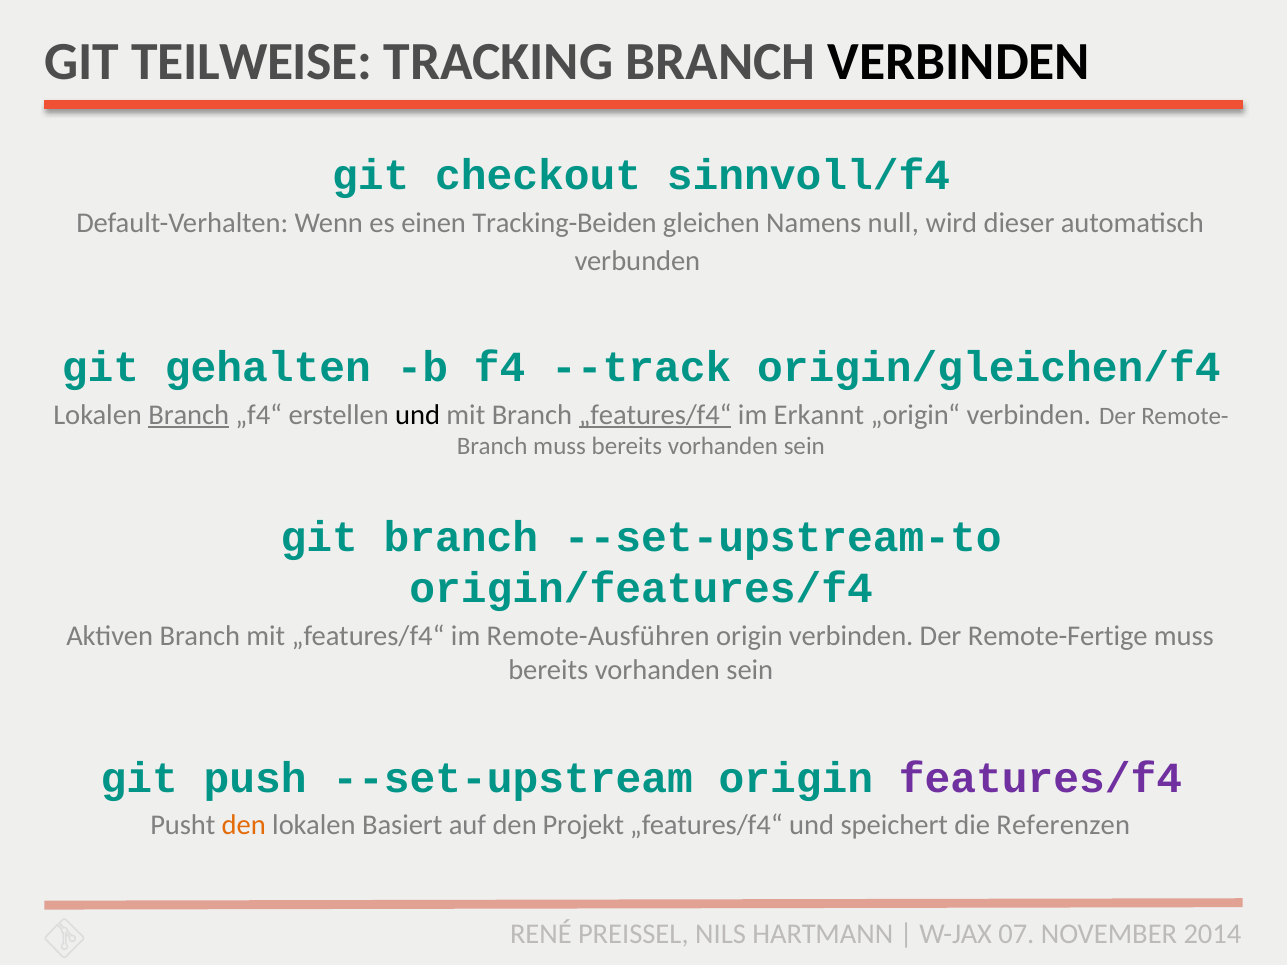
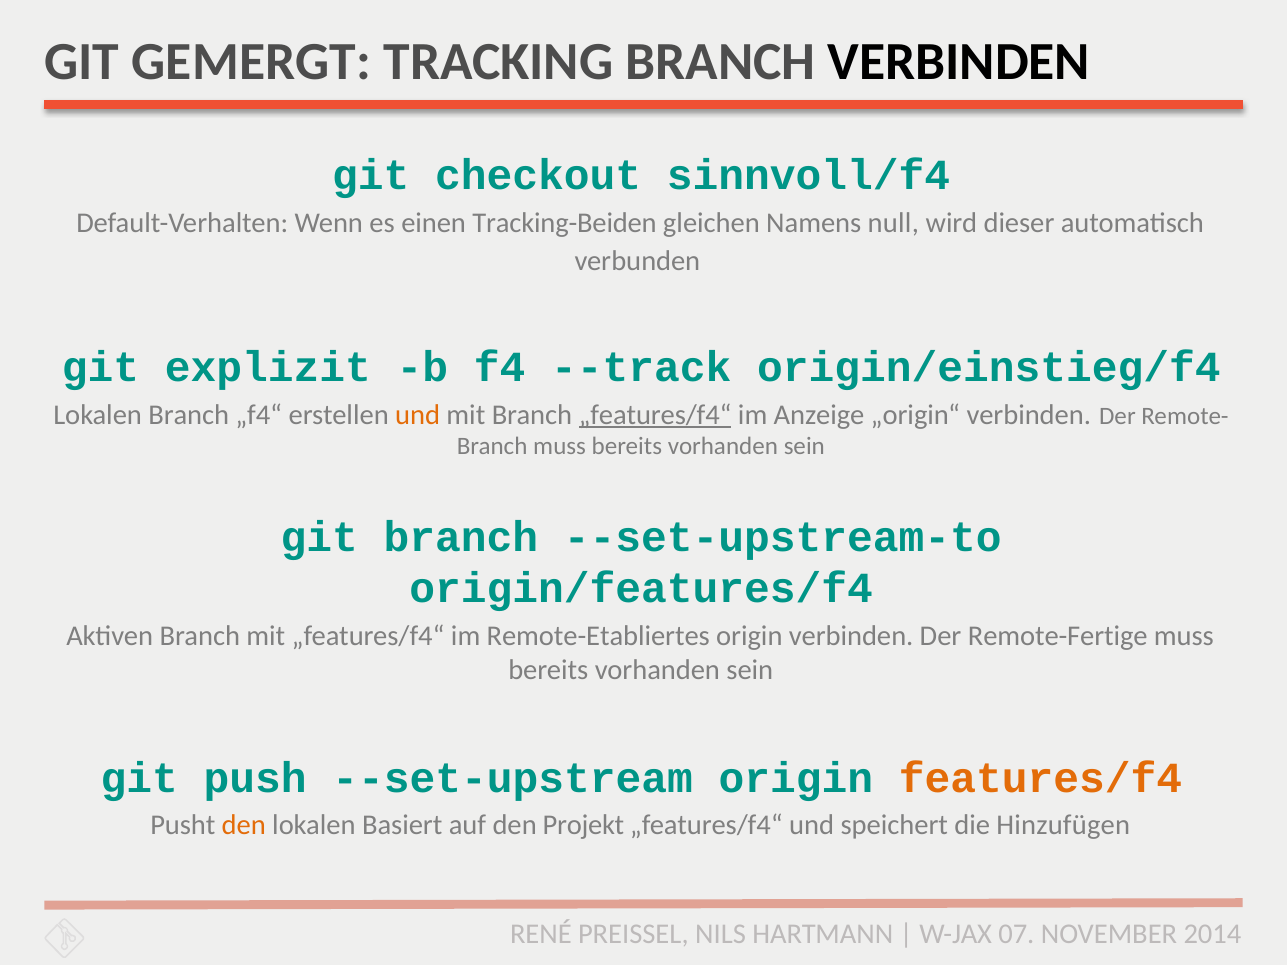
TEILWEISE: TEILWEISE -> GEMERGT (251, 62)
gehalten: gehalten -> explizit (268, 367)
origin/gleichen/f4: origin/gleichen/f4 -> origin/einstieg/f4 (989, 367)
Branch underline: present -> none (189, 415)
und colour: black -> orange (418, 415)
Erkannt: Erkannt -> Anzeige (819, 415)
Remote-Ausführen: Remote-Ausführen -> Remote-Etabliertes (598, 636)
features/f4 colour: purple -> orange (1040, 778)
Referenzen: Referenzen -> Hinzufügen (1063, 826)
